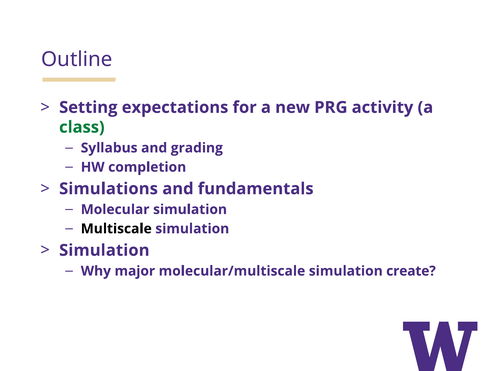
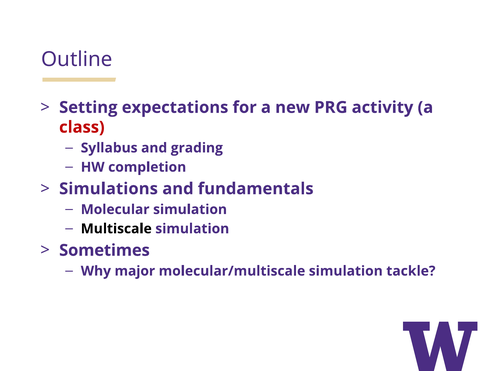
class colour: green -> red (82, 127)
Simulation: Simulation -> Sometimes (104, 251)
create: create -> tackle (411, 271)
